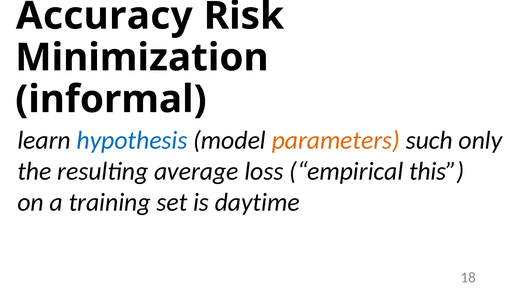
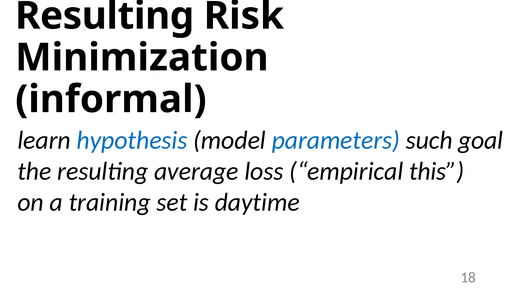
Accuracy: Accuracy -> Resulting (105, 16)
parameters colour: orange -> blue (336, 140)
only: only -> goal (481, 140)
